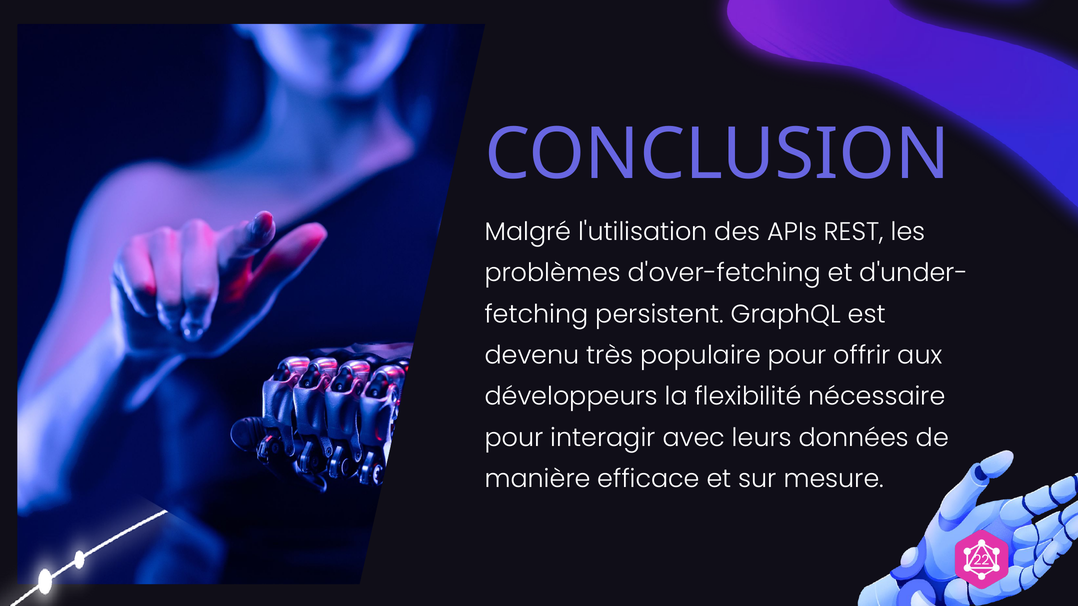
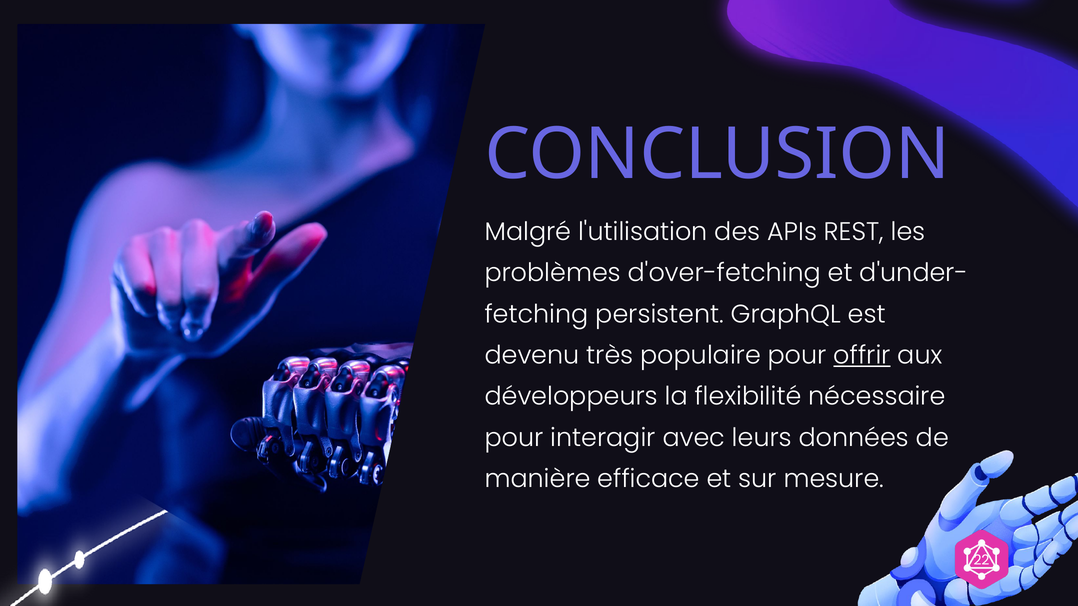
offrir underline: none -> present (862, 356)
